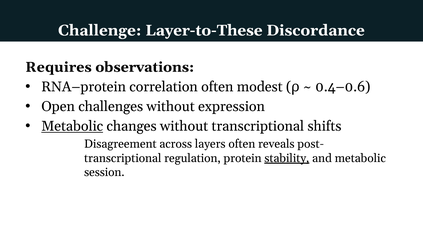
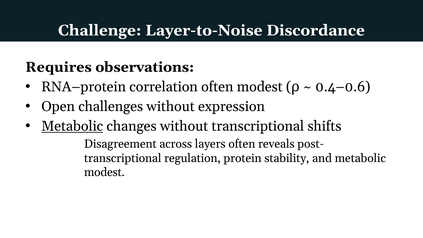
Layer-to-These: Layer-to-These -> Layer-to-Noise (204, 30)
stability underline: present -> none (287, 158)
session: session -> modest (104, 172)
